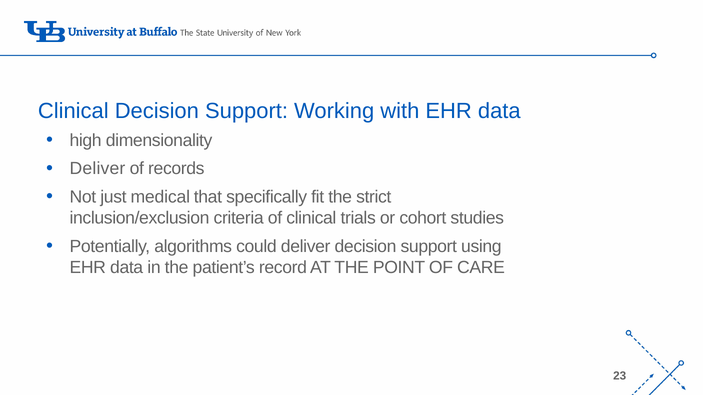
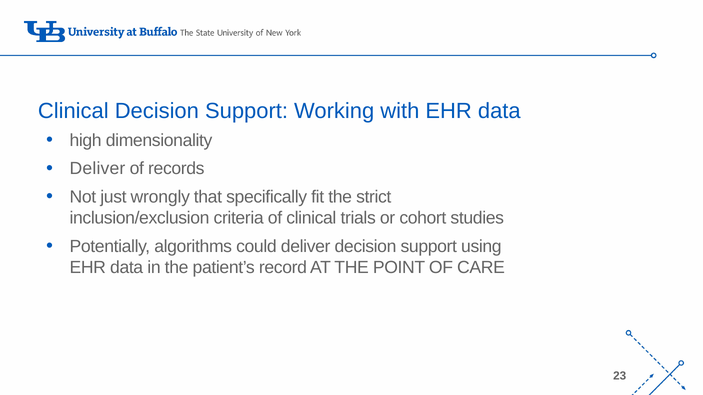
medical: medical -> wrongly (160, 197)
